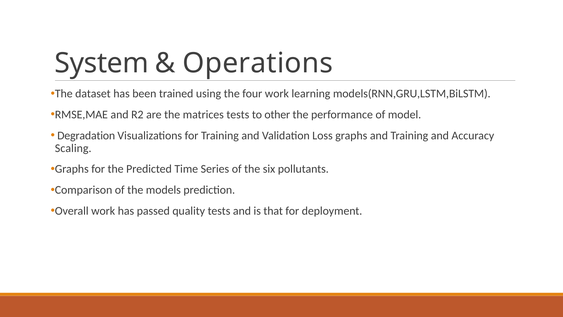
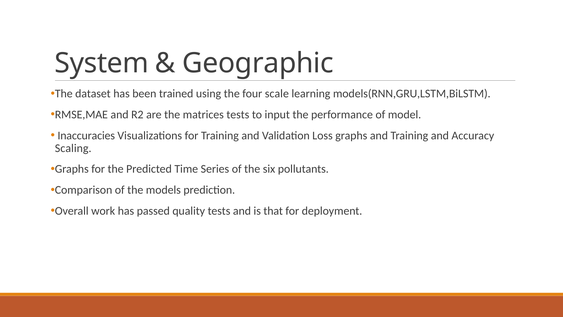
Operations: Operations -> Geographic (258, 63)
four work: work -> scale (277, 94)
other: other -> input (277, 114)
Degradation: Degradation -> Inaccuracies (86, 135)
